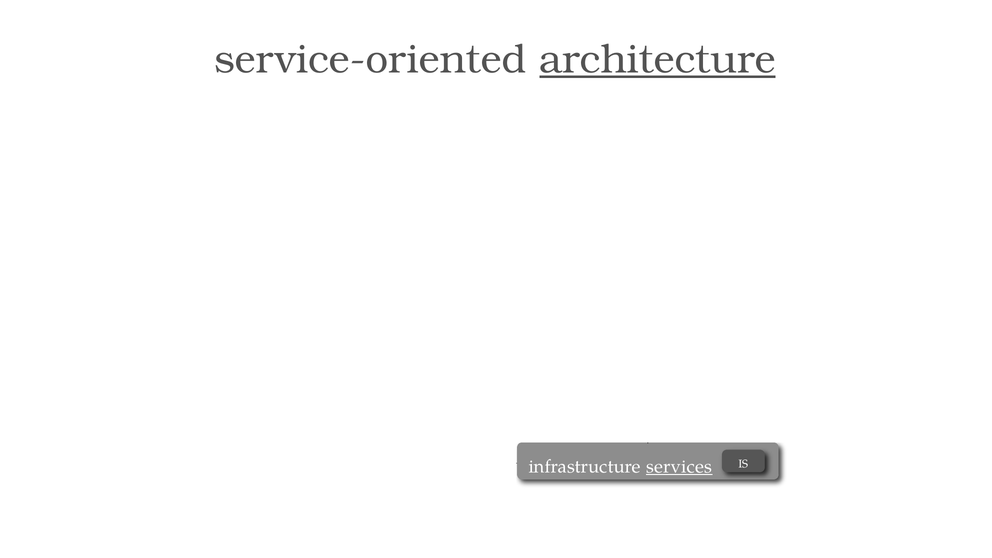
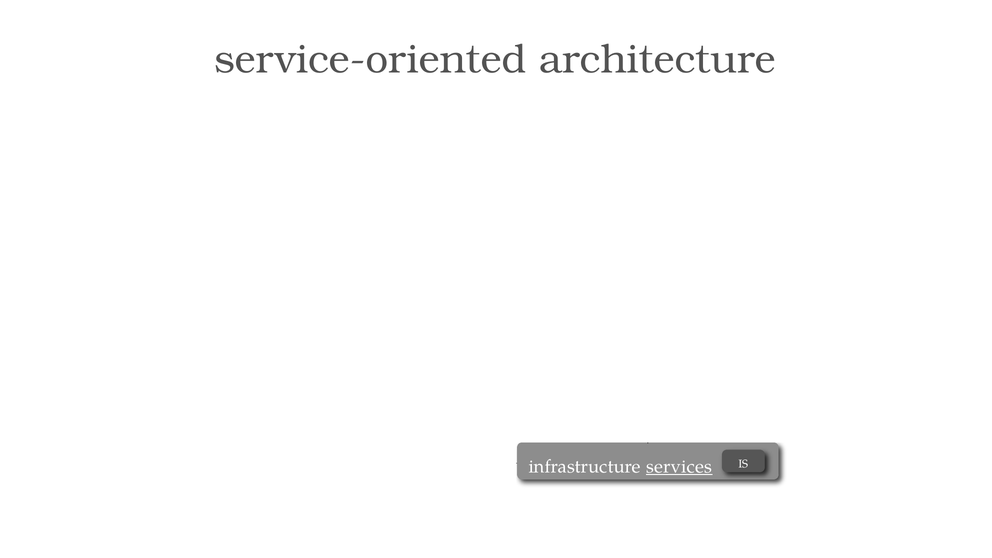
architecture underline: present -> none (658, 59)
